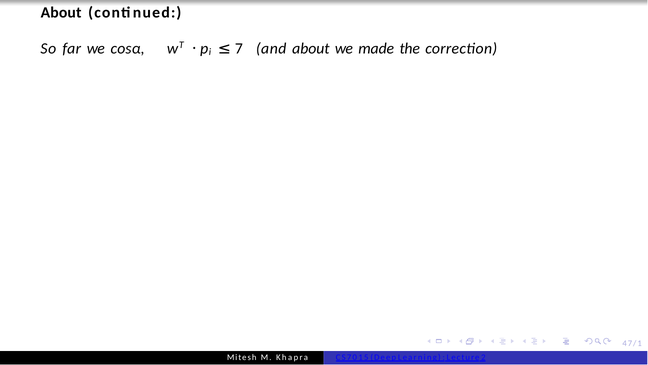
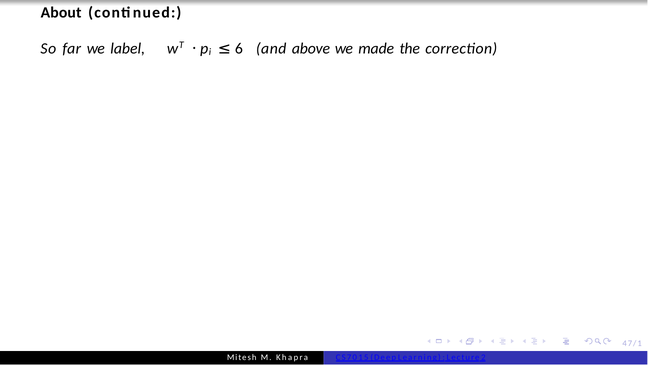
cosα: cosα -> label (128, 49)
7: 7 -> 6 (239, 49)
and about: about -> above (311, 49)
